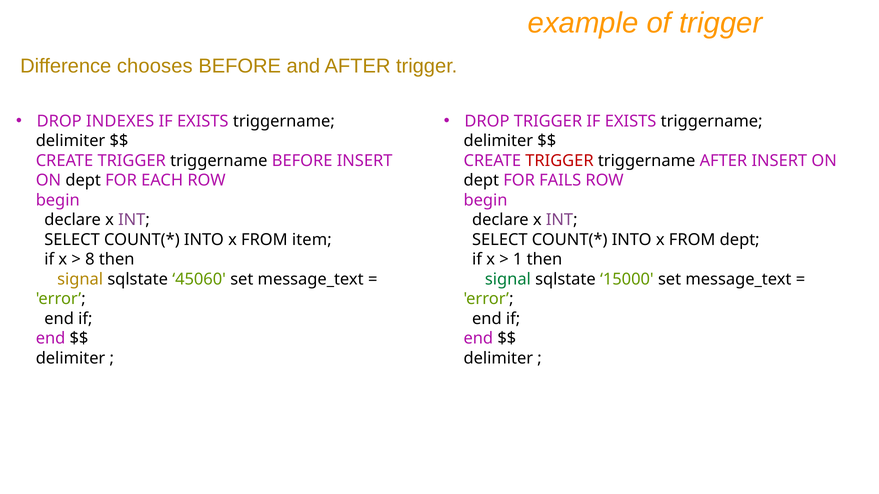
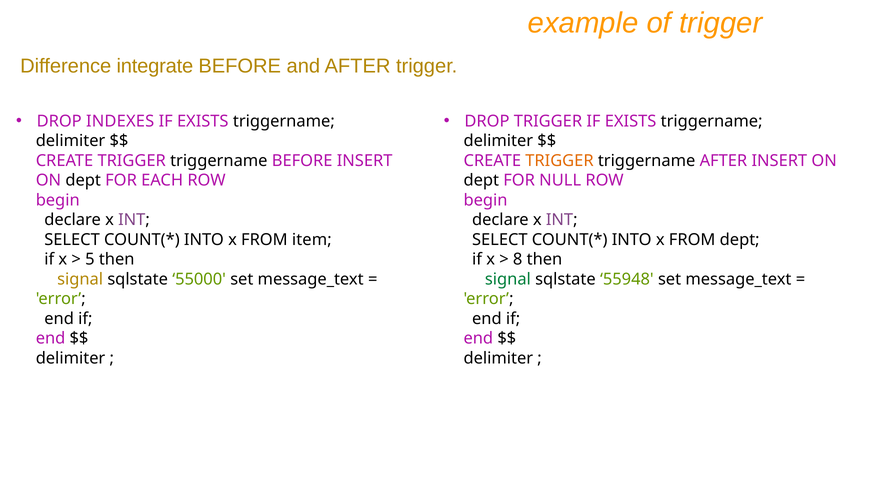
chooses: chooses -> integrate (155, 66)
TRIGGER colour: red -> orange (559, 161)
FAILS: FAILS -> NULL (560, 181)
8: 8 -> 5 (90, 260)
1: 1 -> 8 (518, 260)
45060: 45060 -> 55000 (199, 280)
15000: 15000 -> 55948 (627, 280)
